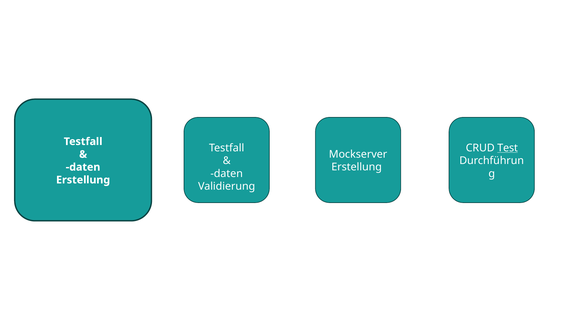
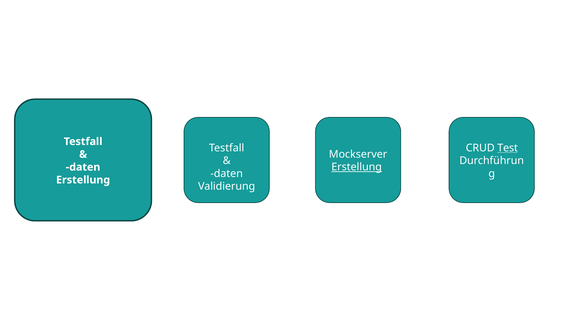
Erstellung underline: none -> present (357, 167)
